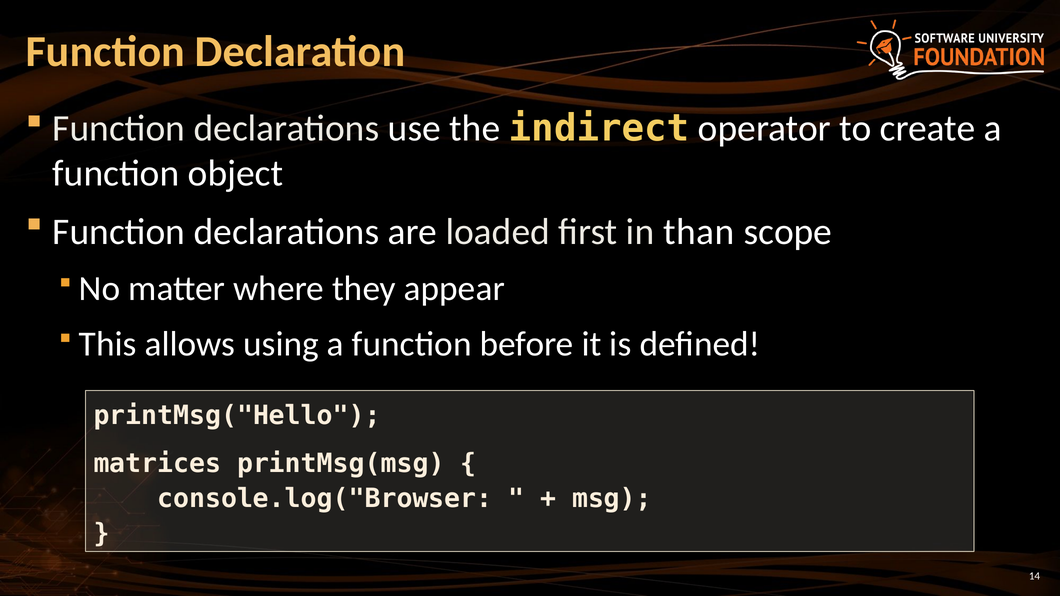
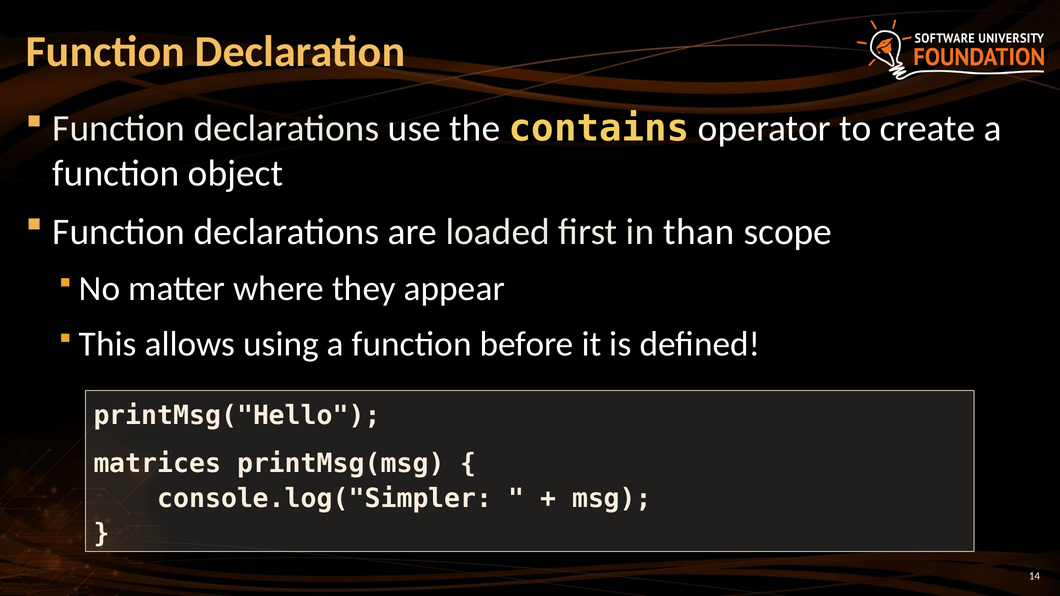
indirect: indirect -> contains (599, 128)
console.log("Browser: console.log("Browser -> console.log("Simpler (325, 499)
